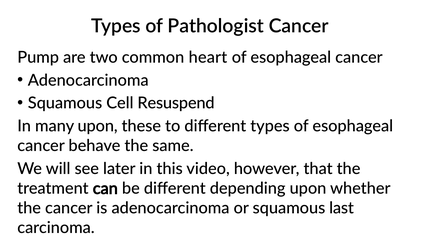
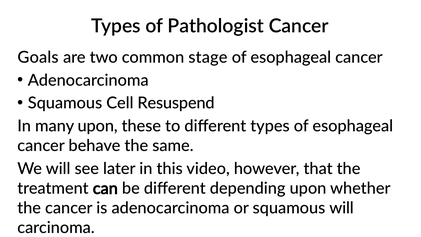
Pump: Pump -> Goals (38, 57)
heart: heart -> stage (208, 57)
squamous last: last -> will (342, 208)
